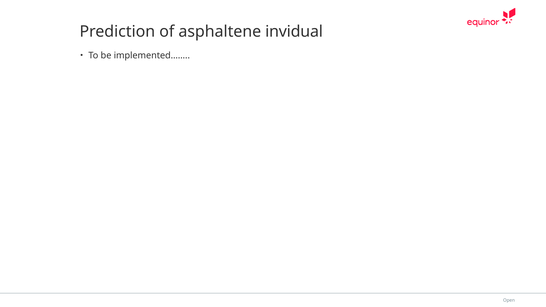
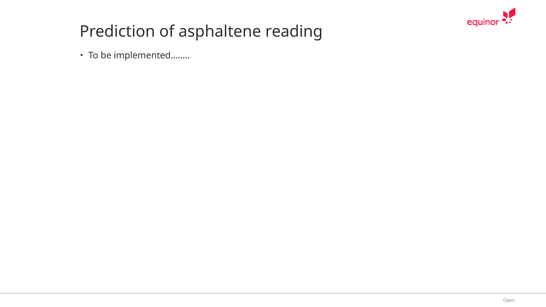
invidual: invidual -> reading (294, 32)
